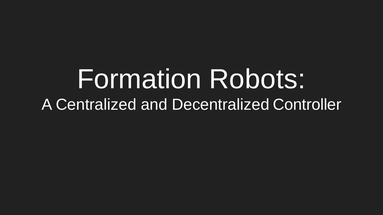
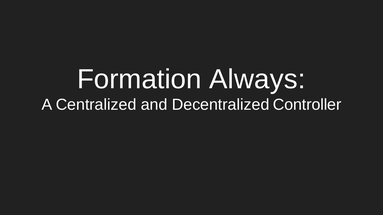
Robots: Robots -> Always (257, 80)
